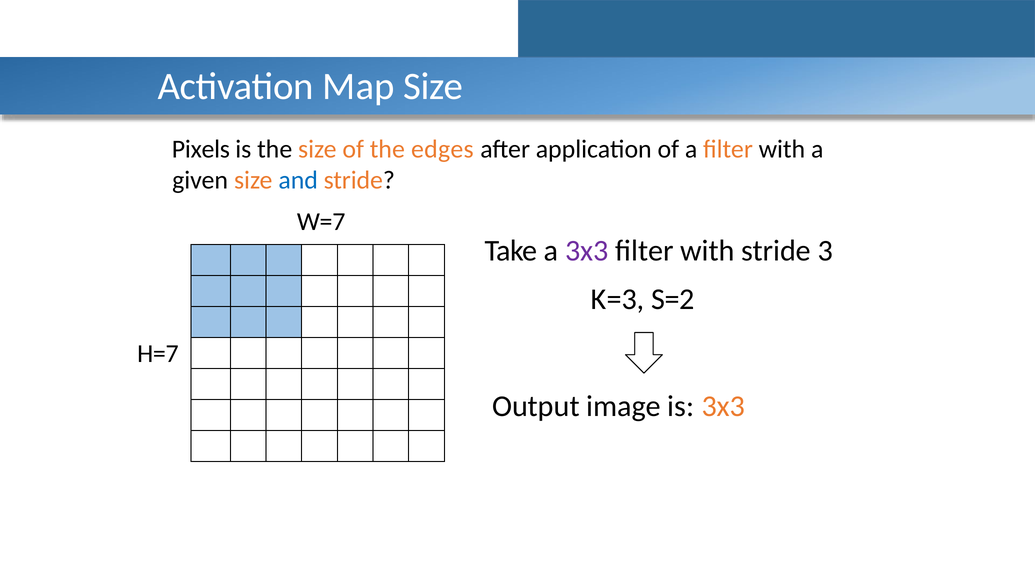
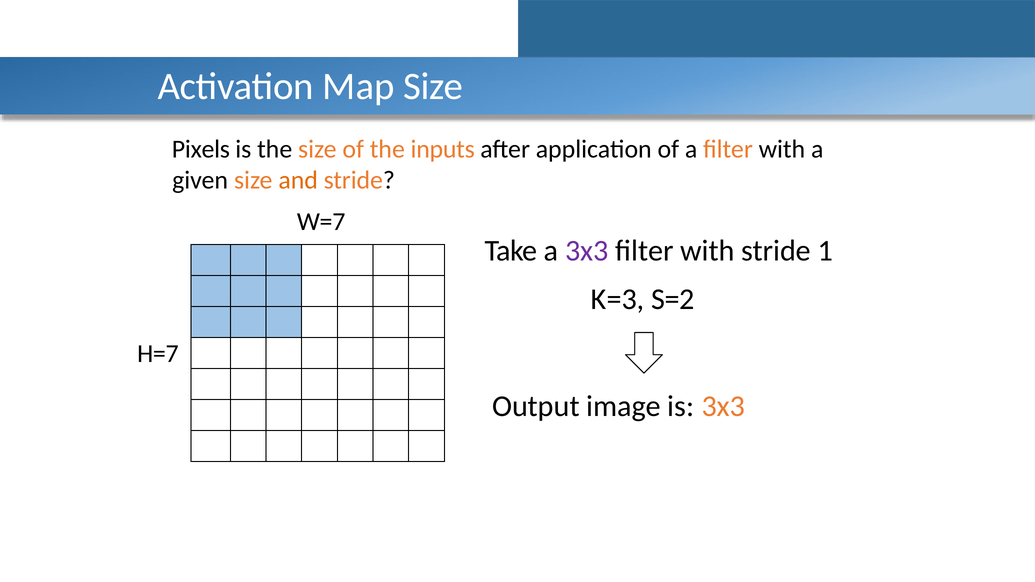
edges: edges -> inputs (443, 149)
and colour: blue -> orange (298, 180)
3: 3 -> 1 (825, 251)
